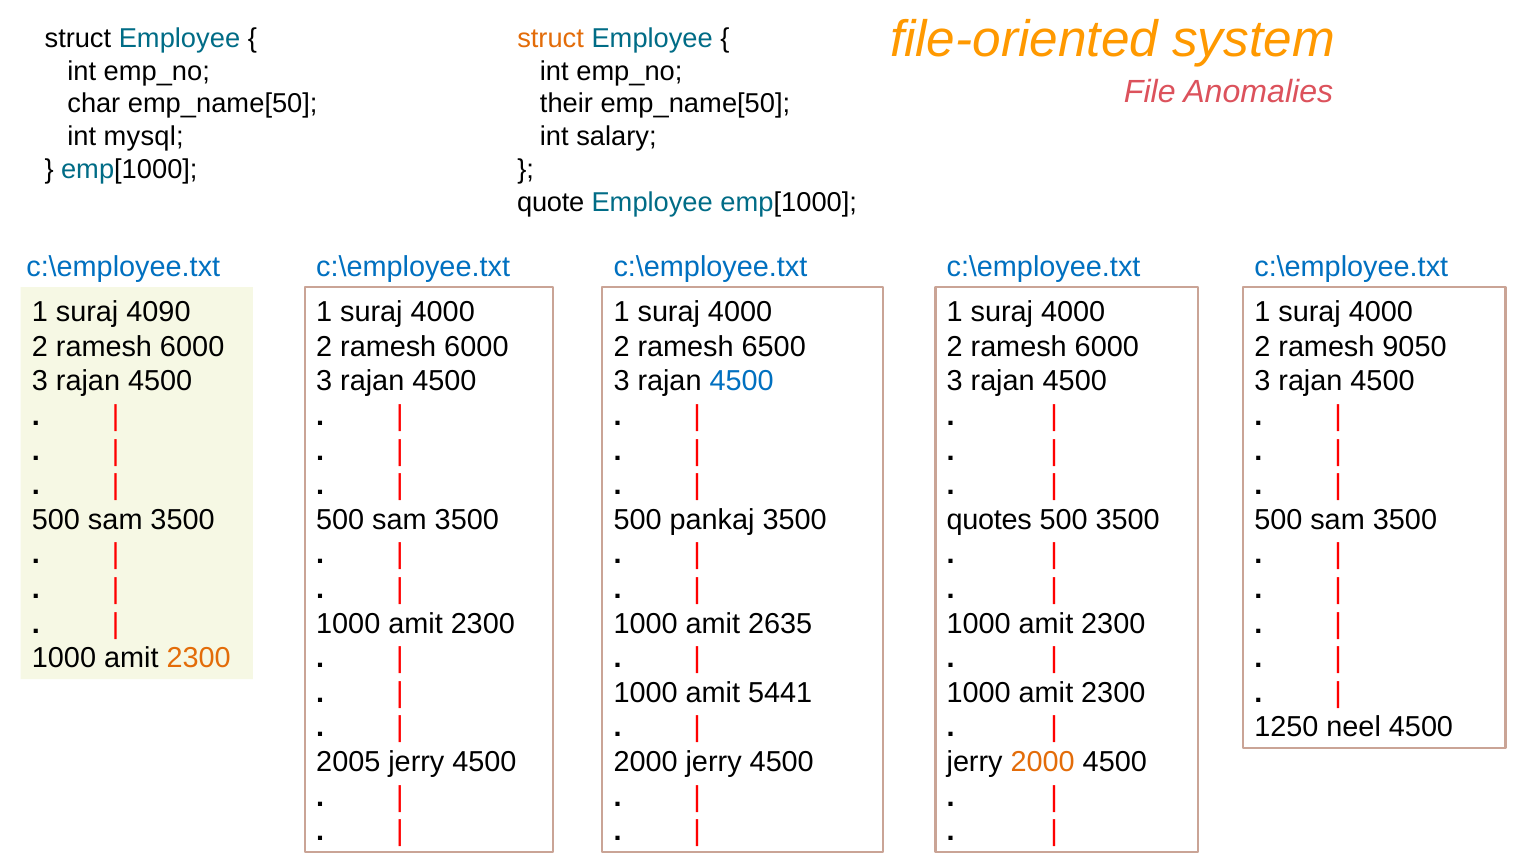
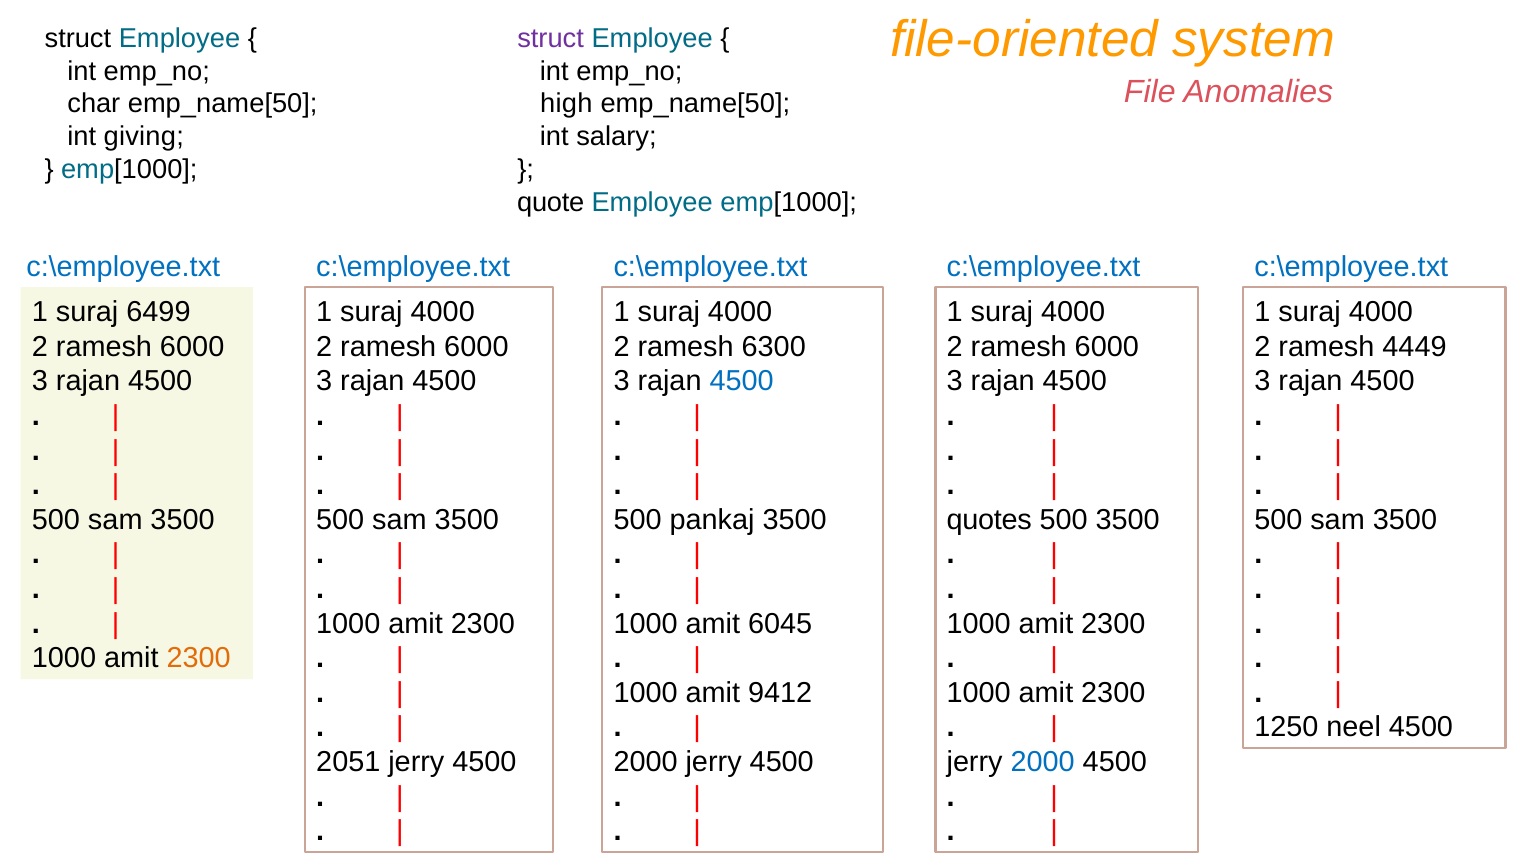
struct colour: orange -> purple (551, 39)
their: their -> high (566, 104)
mysql: mysql -> giving (144, 137)
4090: 4090 -> 6499 (158, 312)
6500: 6500 -> 6300 (774, 347)
9050: 9050 -> 4449 (1415, 347)
2635: 2635 -> 6045 (780, 624)
5441: 5441 -> 9412 (780, 693)
2005: 2005 -> 2051 (348, 763)
2000 colour: orange -> blue (1043, 763)
